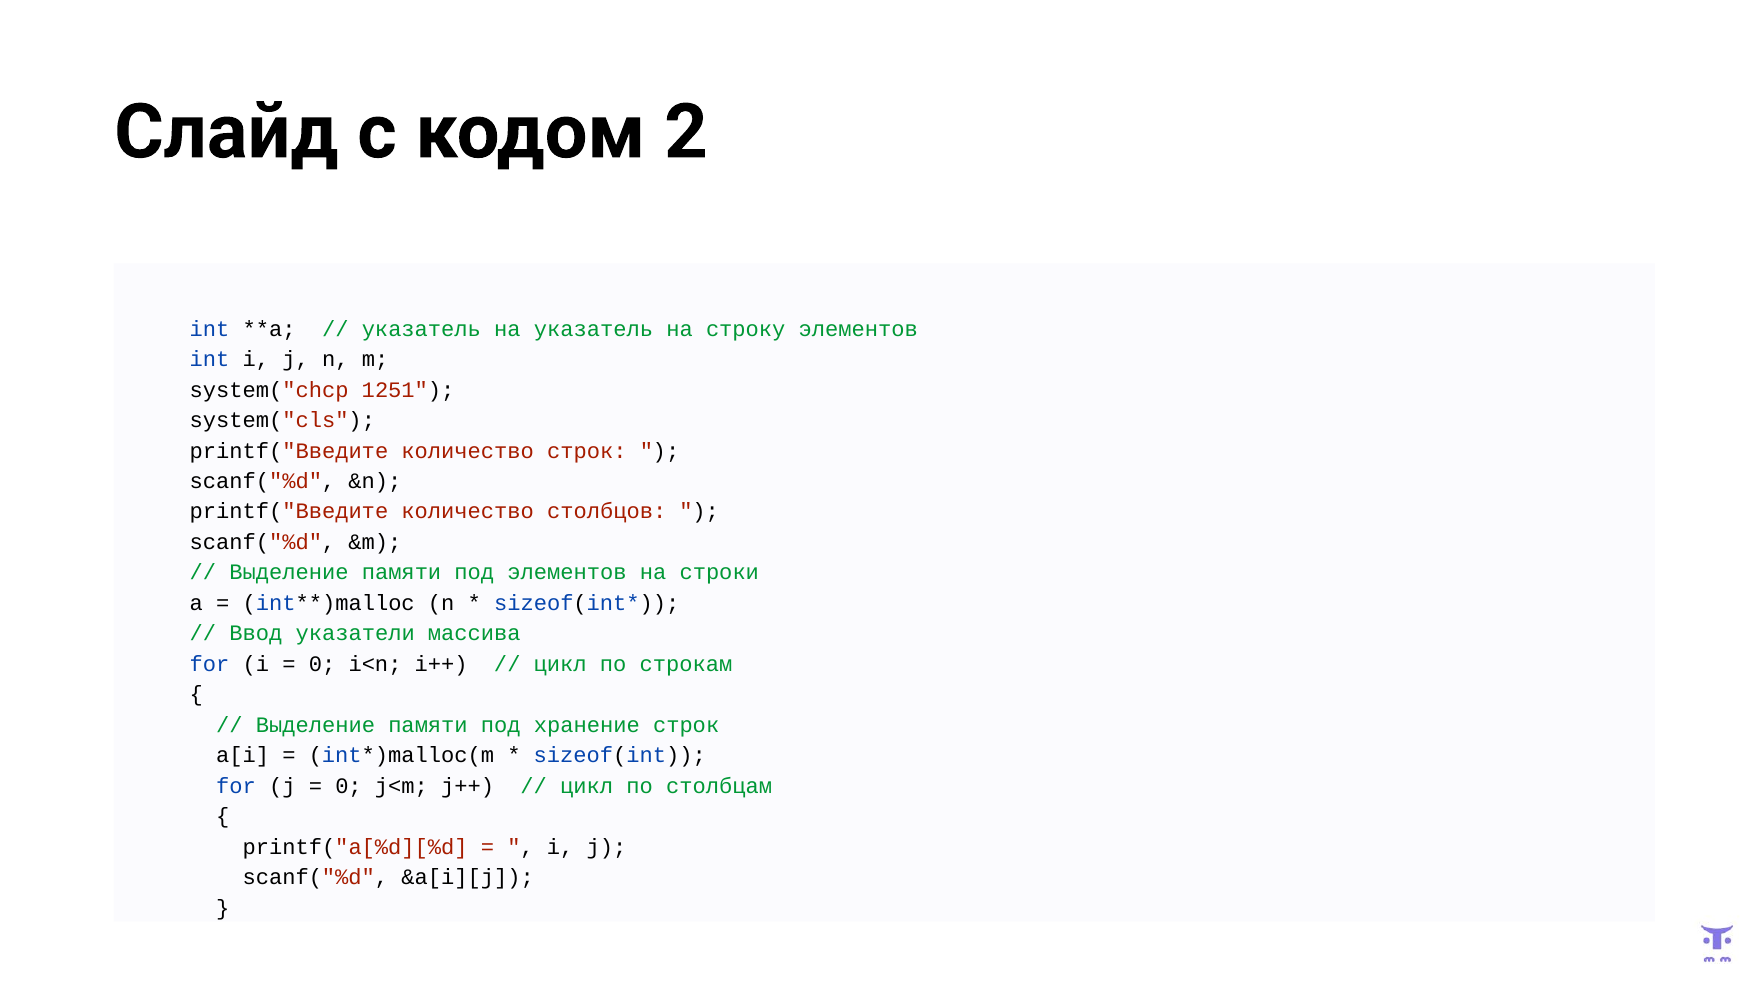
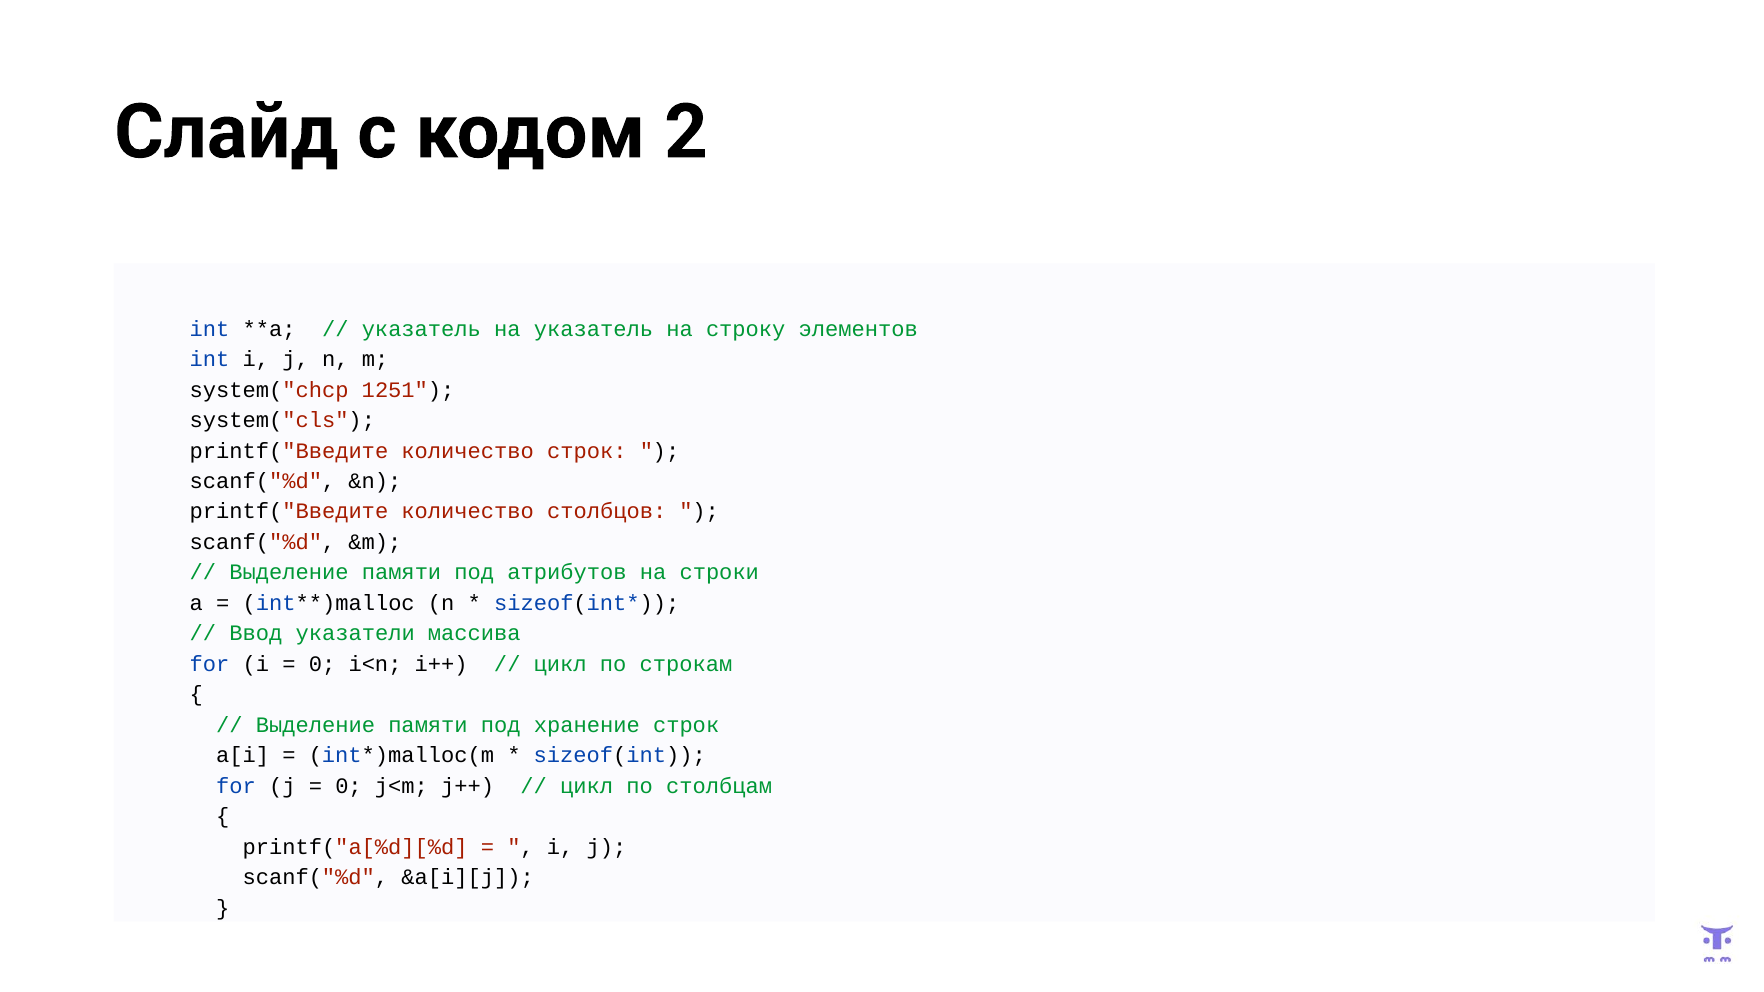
под элементов: элементов -> атрибутов (567, 573)
